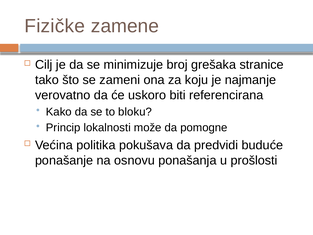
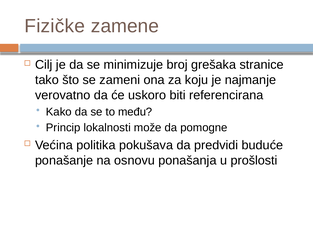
bloku: bloku -> među (135, 112)
